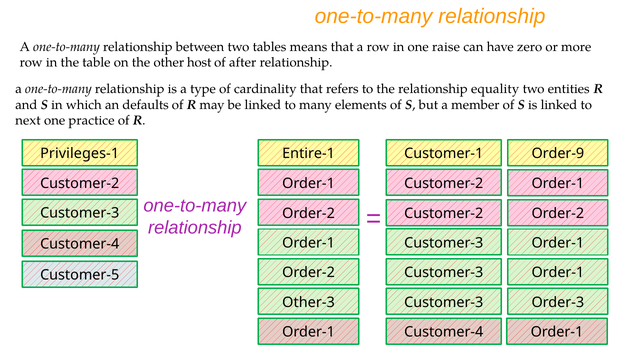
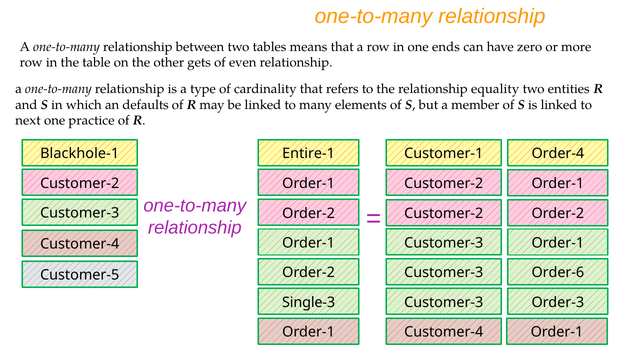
raise: raise -> ends (446, 47)
host: host -> gets (199, 63)
after: after -> even (243, 63)
Privileges-1: Privileges-1 -> Blackhole-1 (80, 154)
Order-9: Order-9 -> Order-4 (558, 154)
Order-1: Order-1 -> Order-6 (558, 272)
Other-3: Other-3 -> Single-3 (309, 302)
